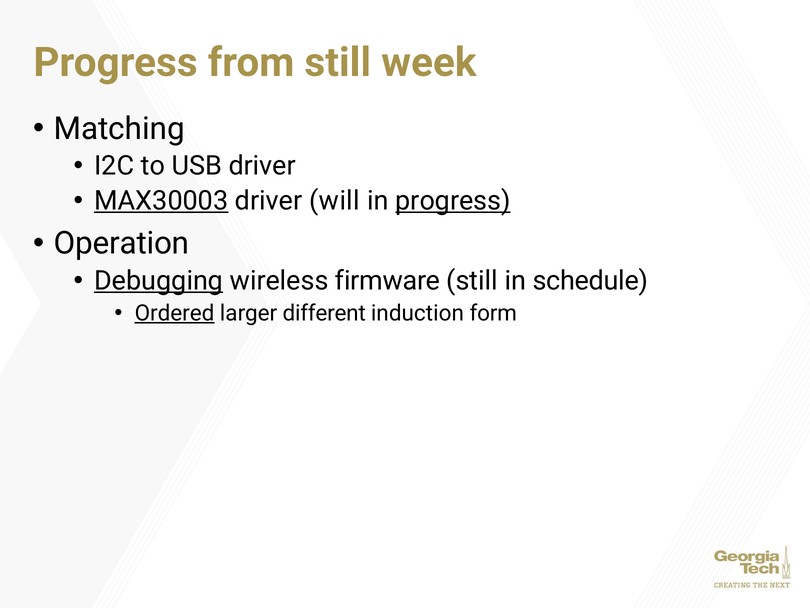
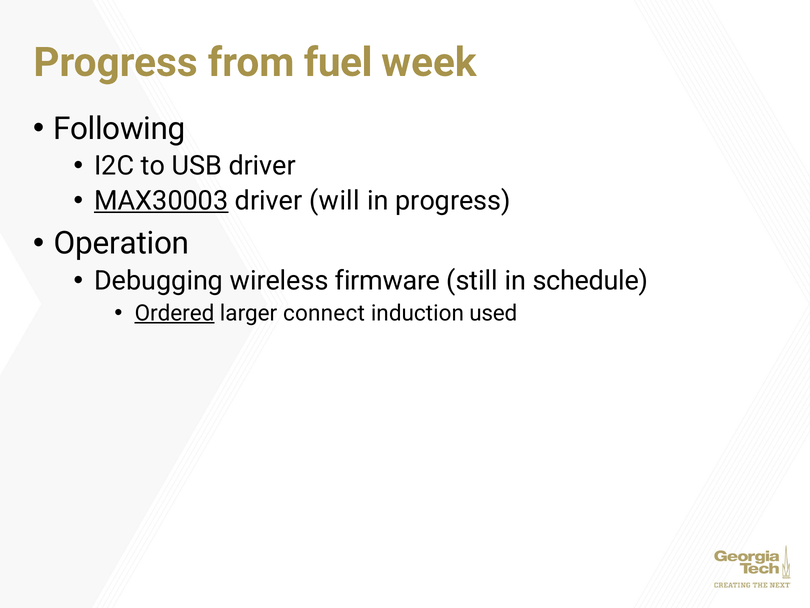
from still: still -> fuel (338, 62)
Matching: Matching -> Following (119, 129)
progress underline: present -> none (453, 201)
Debugging underline: present -> none (159, 281)
different: different -> connect (324, 313)
form: form -> used (493, 313)
